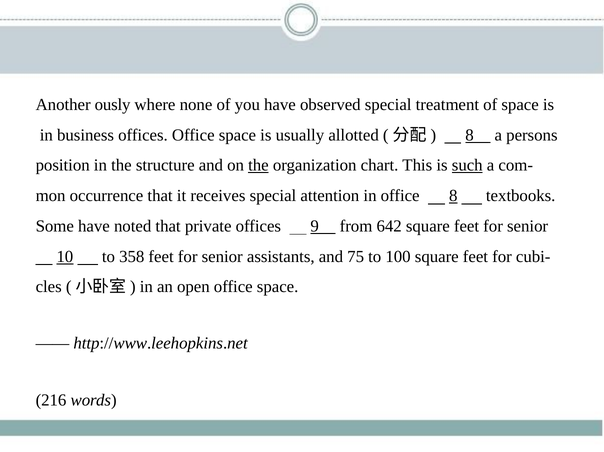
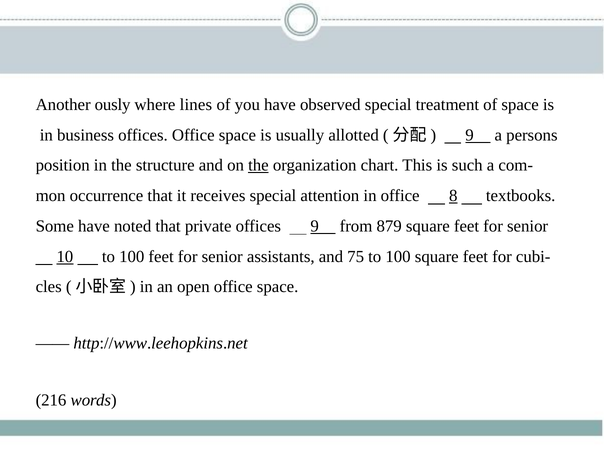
none: none -> lines (196, 105)
8: 8 -> 9 (469, 135)
such underline: present -> none (467, 165)
642: 642 -> 879 (389, 226)
10 to 358: 358 -> 100 (132, 256)
